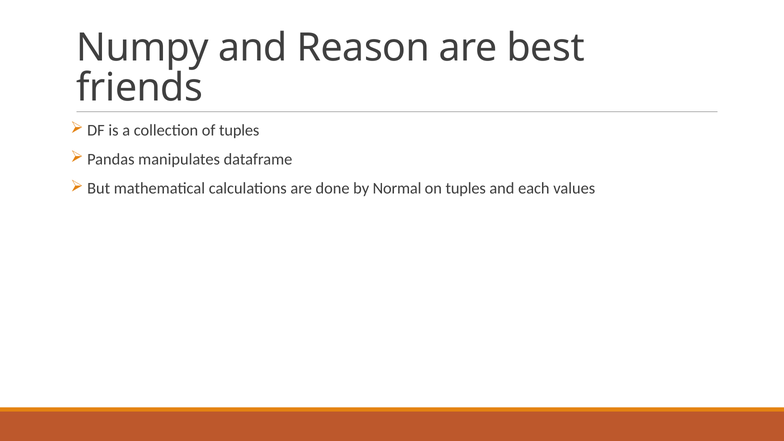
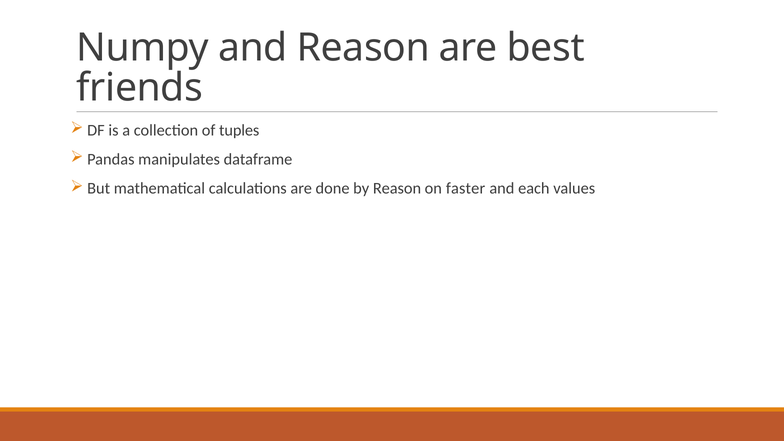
by Normal: Normal -> Reason (397, 189)
on tuples: tuples -> faster (466, 189)
